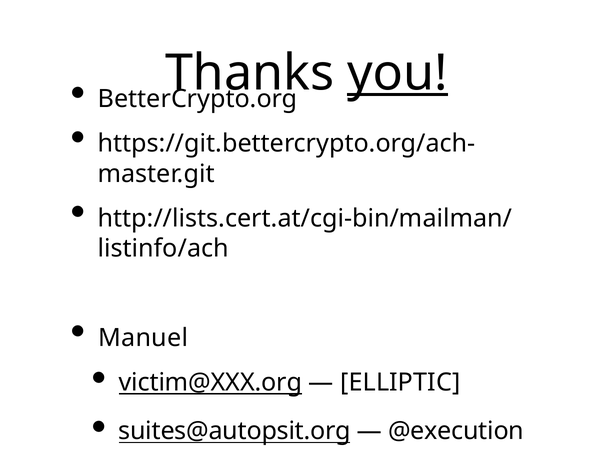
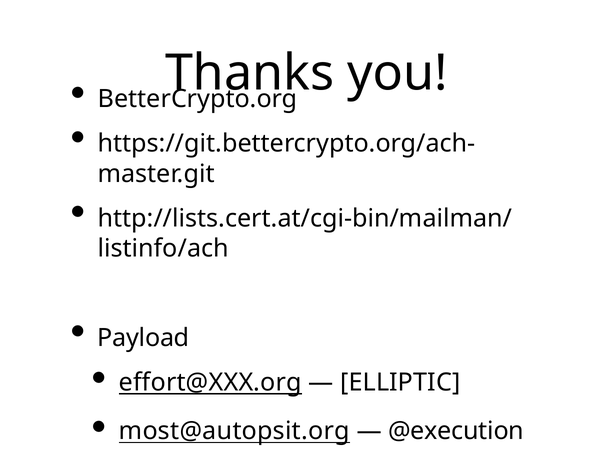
you underline: present -> none (398, 73)
Manuel: Manuel -> Payload (143, 338)
victim@XXX.org: victim@XXX.org -> effort@XXX.org (210, 382)
suites@autopsit.org: suites@autopsit.org -> most@autopsit.org (234, 431)
